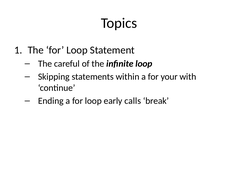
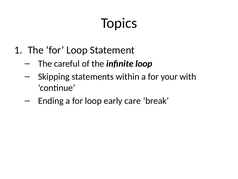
calls: calls -> care (133, 101)
